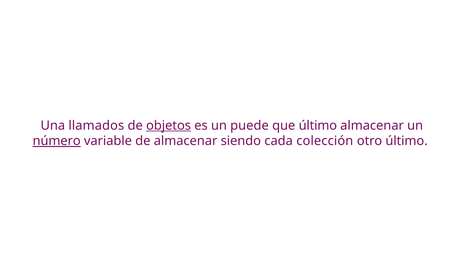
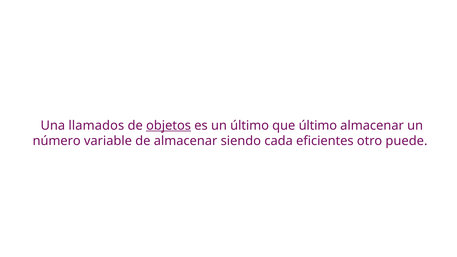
un puede: puede -> último (250, 126)
número underline: present -> none (57, 141)
colección: colección -> eficientes (325, 141)
otro último: último -> puede (406, 141)
